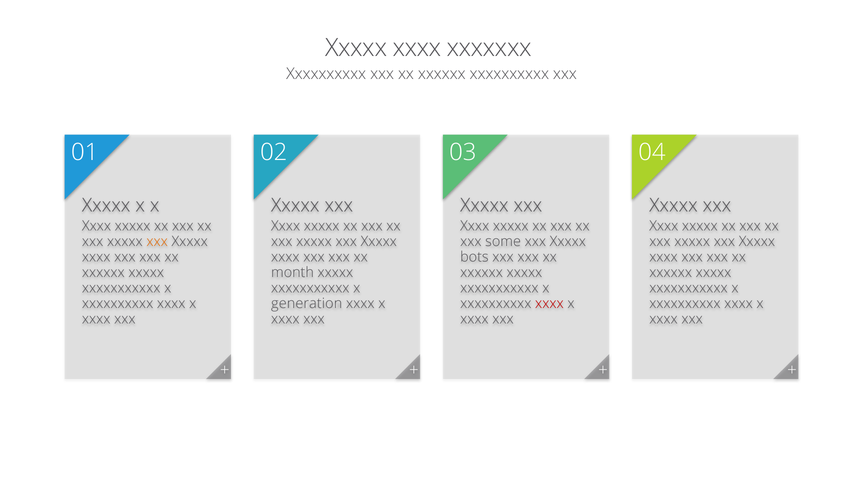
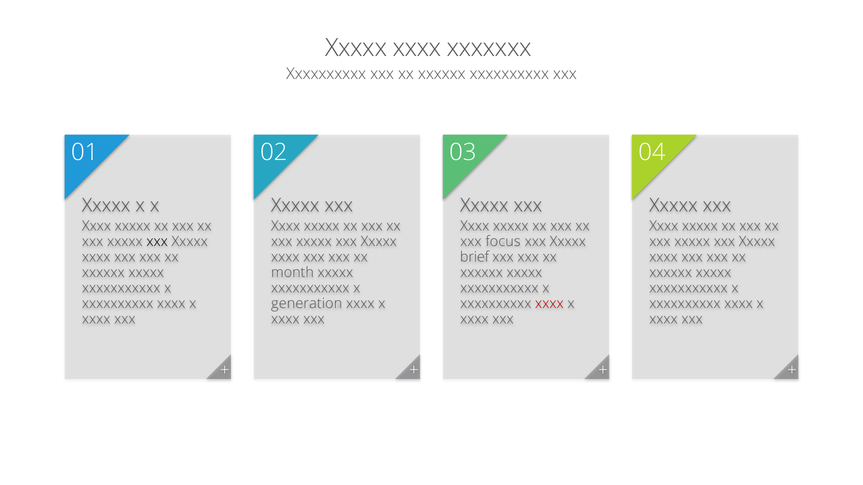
xxx colour: orange -> black (157, 242)
some: some -> focus (503, 242)
bots: bots -> brief (474, 257)
